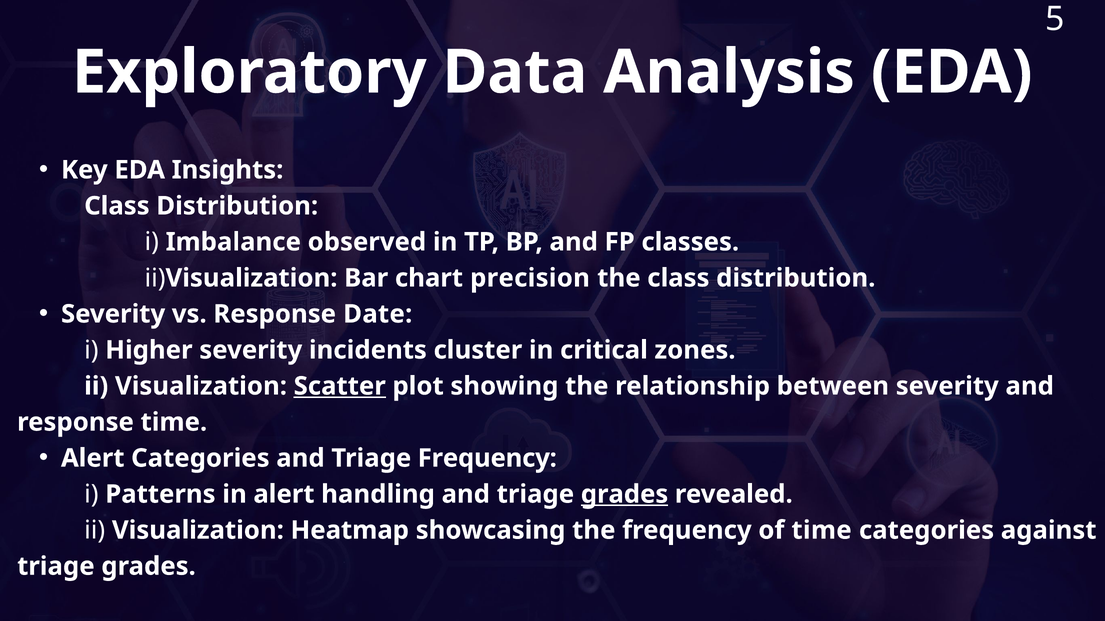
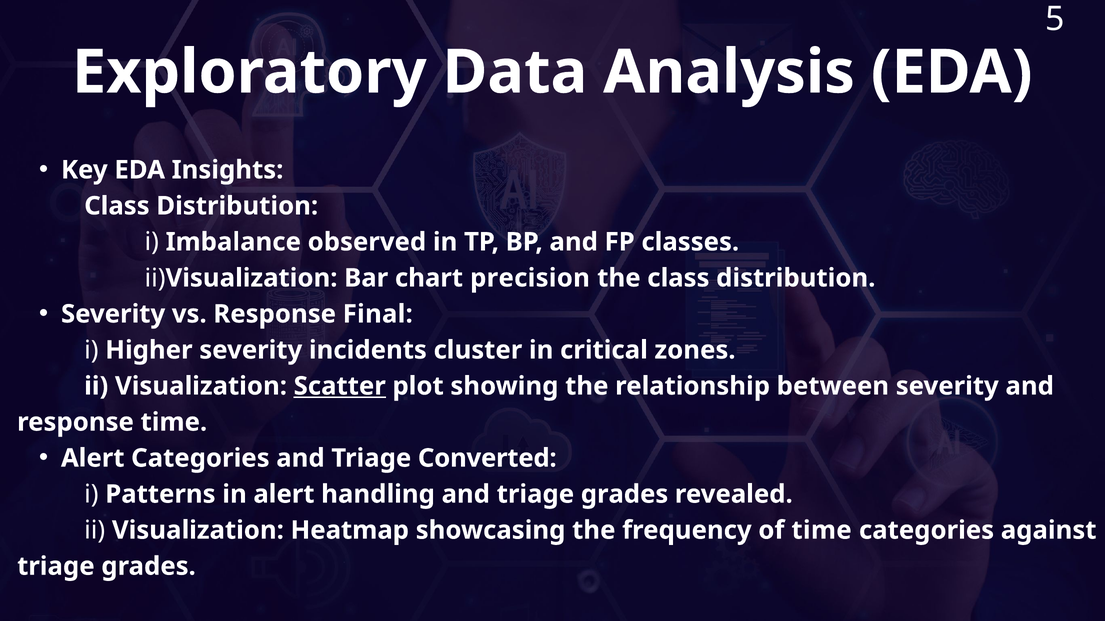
Date: Date -> Final (378, 314)
Triage Frequency: Frequency -> Converted (487, 459)
grades underline: present -> none (625, 495)
